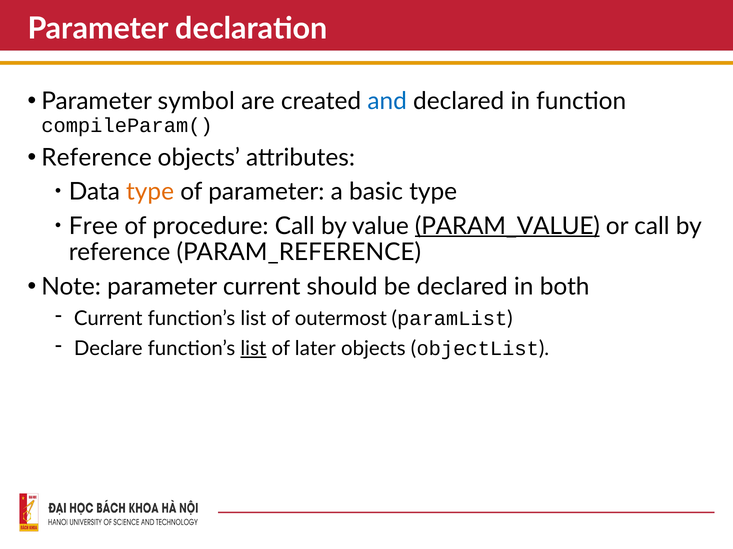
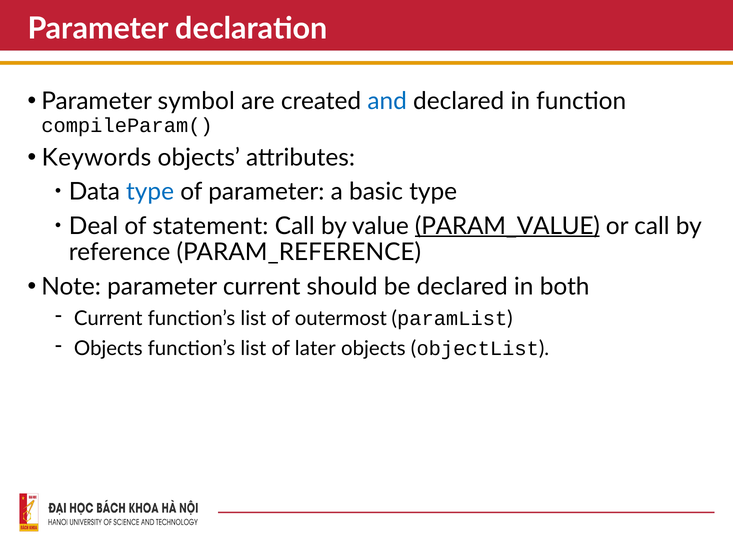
Reference: Reference -> Keywords (97, 158)
type colour: orange -> blue (150, 192)
Free: Free -> Deal (94, 226)
procedure: procedure -> statement (210, 226)
Declare: Declare -> Objects (108, 349)
list underline: present -> none (253, 349)
